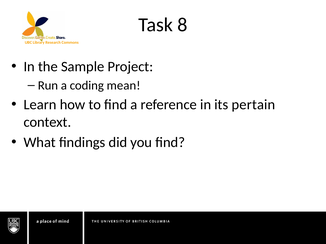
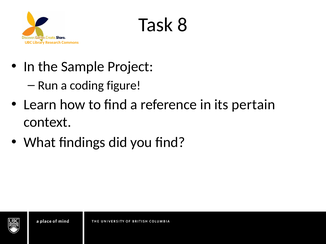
mean: mean -> figure (124, 86)
